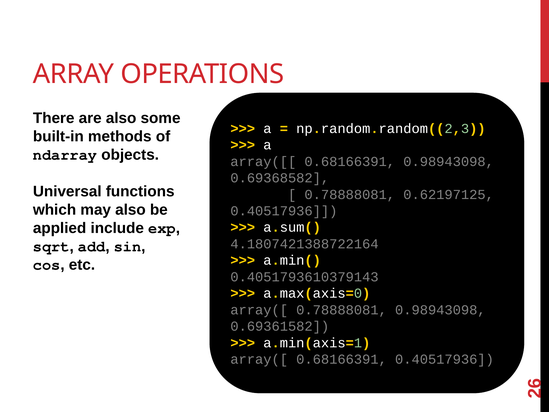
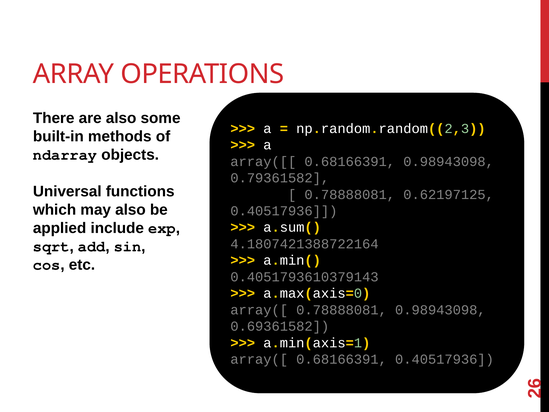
0.69368582: 0.69368582 -> 0.79361582 (280, 178)
